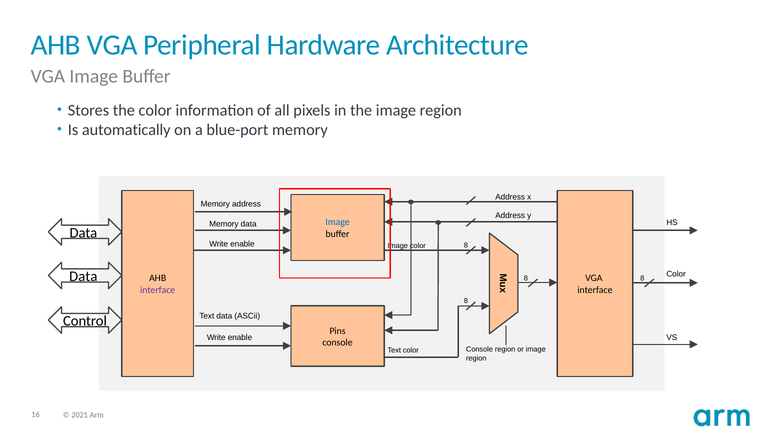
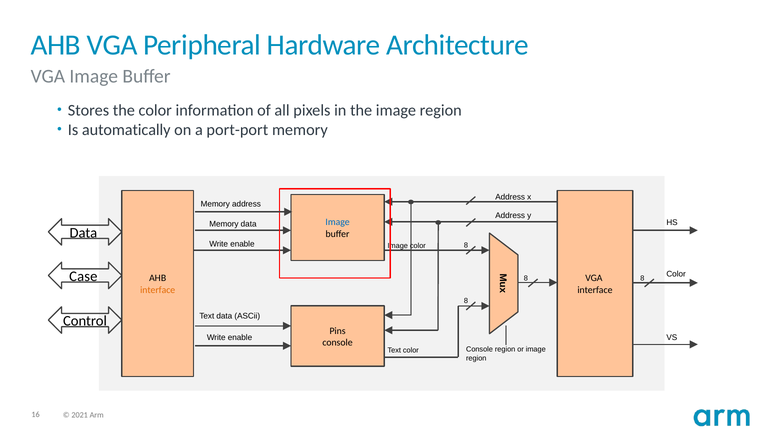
blue-port: blue-port -> port-port (237, 130)
Data: Data -> Case (83, 276)
interface colour: purple -> orange (158, 290)
